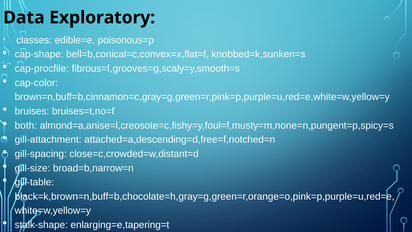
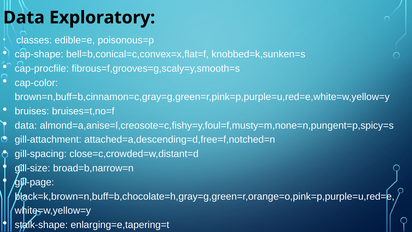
both: both -> data (26, 125)
gill-table: gill-table -> gill-page (34, 182)
